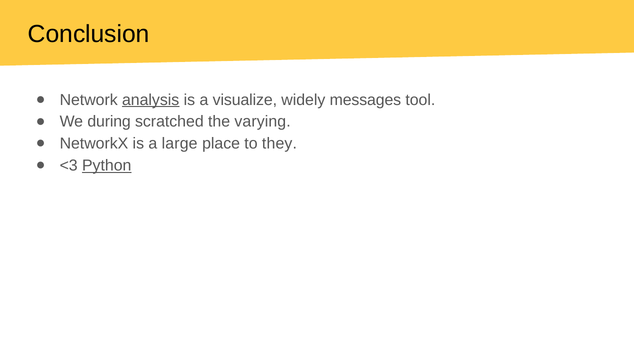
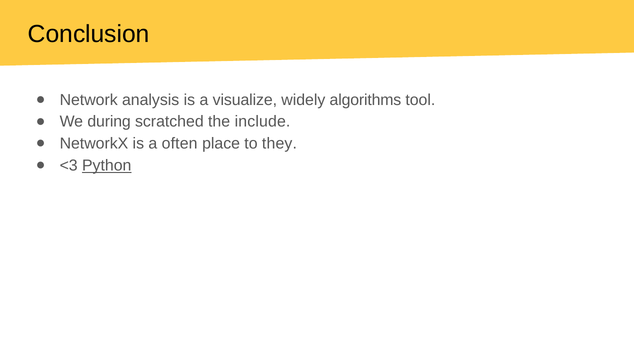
analysis underline: present -> none (151, 100)
messages: messages -> algorithms (365, 100)
varying: varying -> include (263, 122)
large: large -> often (180, 143)
